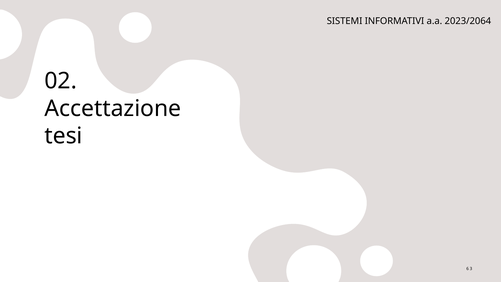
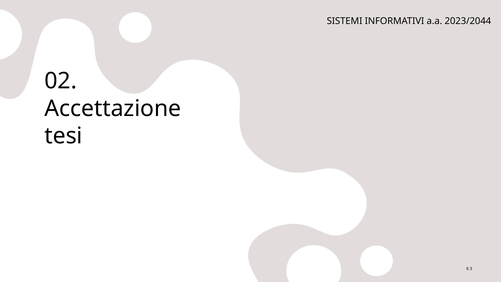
2023/2064: 2023/2064 -> 2023/2044 (468, 21)
